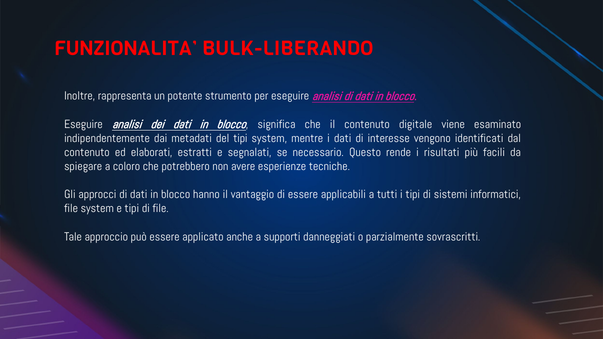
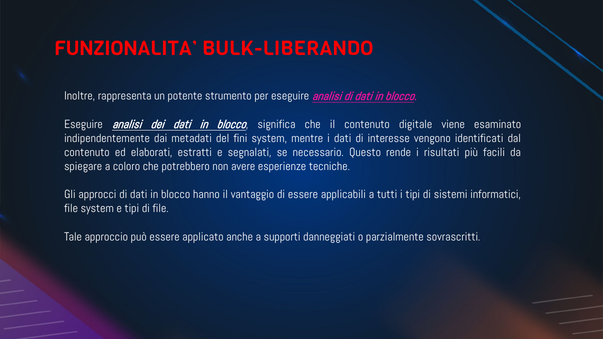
del tipi: tipi -> fini (240, 138)
